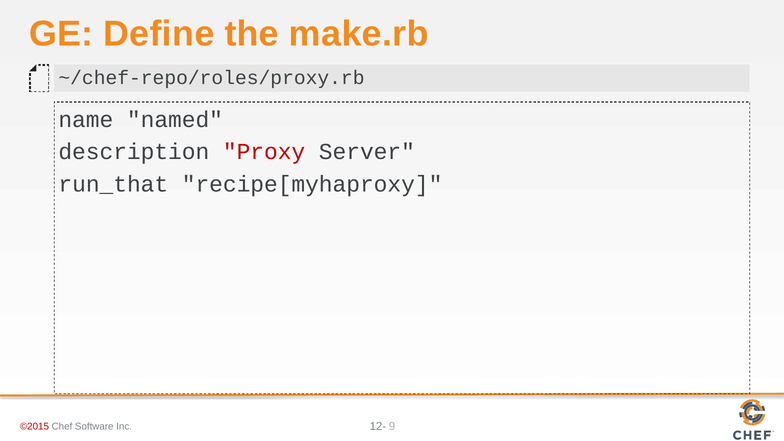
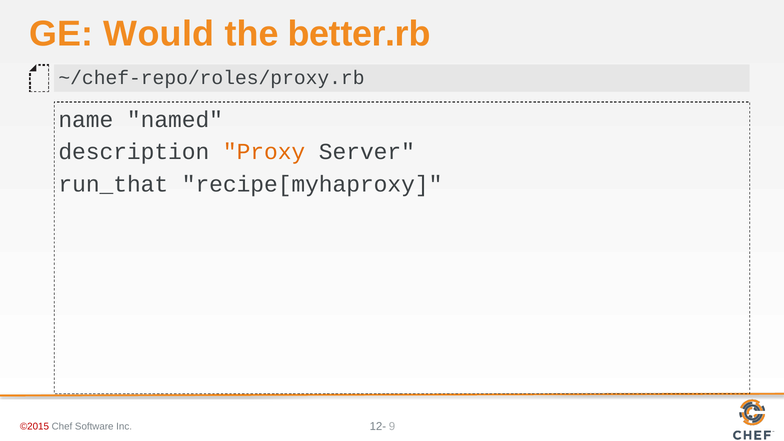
Define: Define -> Would (159, 34)
make.rb: make.rb -> better.rb (359, 34)
Proxy colour: red -> orange (264, 152)
